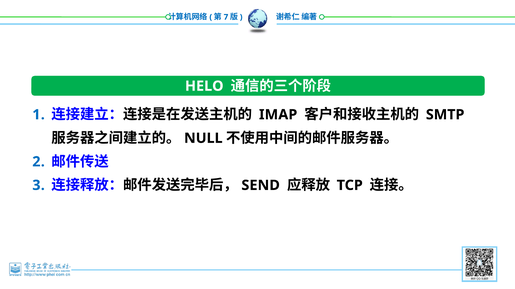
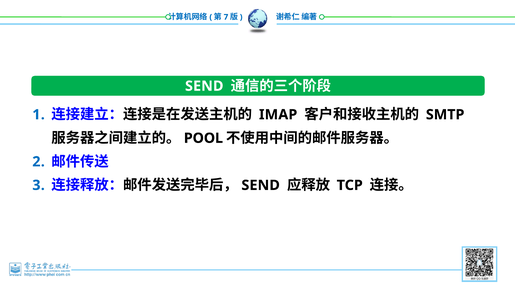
HELO: HELO -> SEND (204, 86)
NULL: NULL -> POOL (203, 138)
